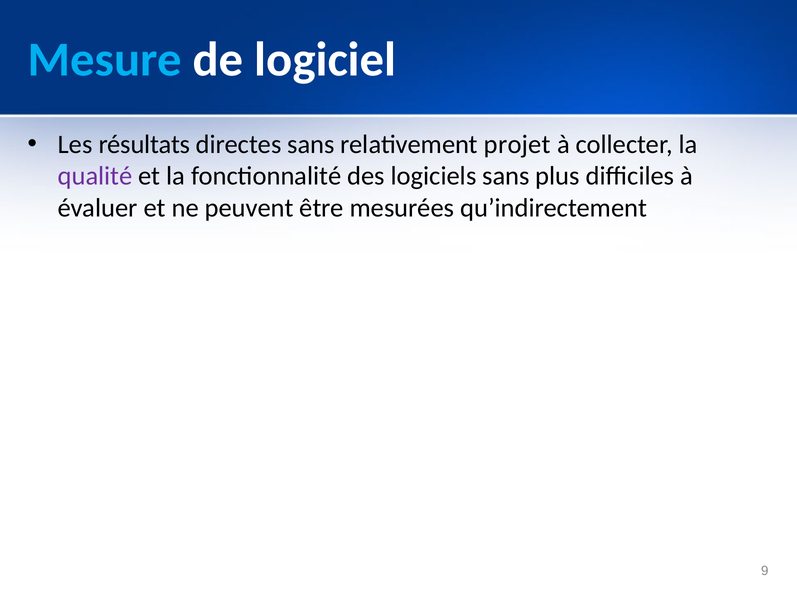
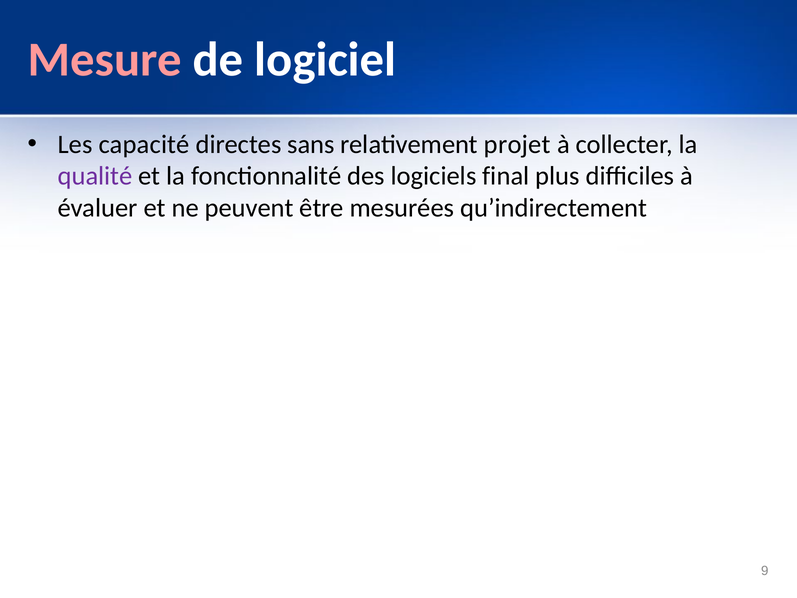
Mesure colour: light blue -> pink (105, 60)
résultats: résultats -> capacité (144, 144)
logiciels sans: sans -> final (506, 176)
